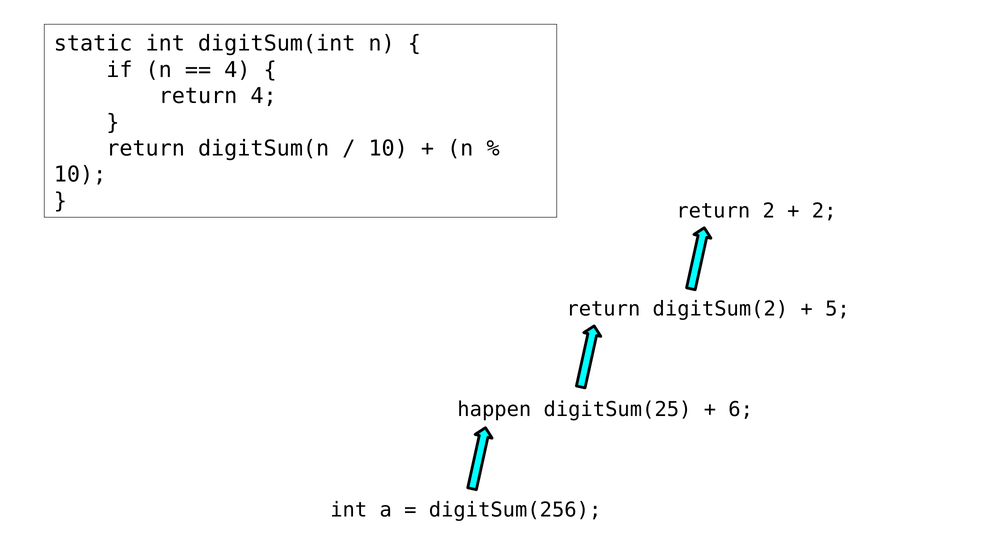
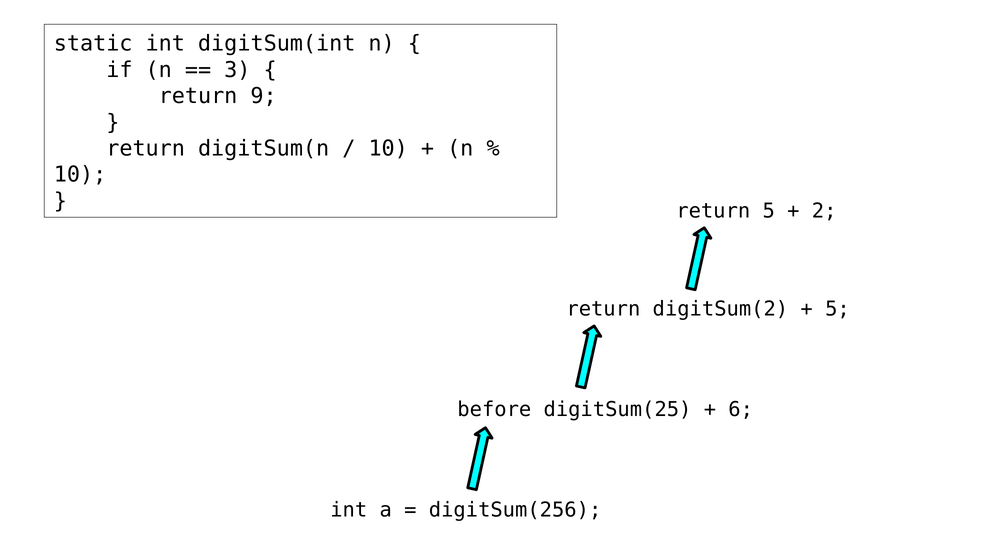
4: 4 -> 3 (237, 70)
return 4: 4 -> 9 (264, 96)
return 2: 2 -> 5 (769, 211)
happen: happen -> before (494, 410)
